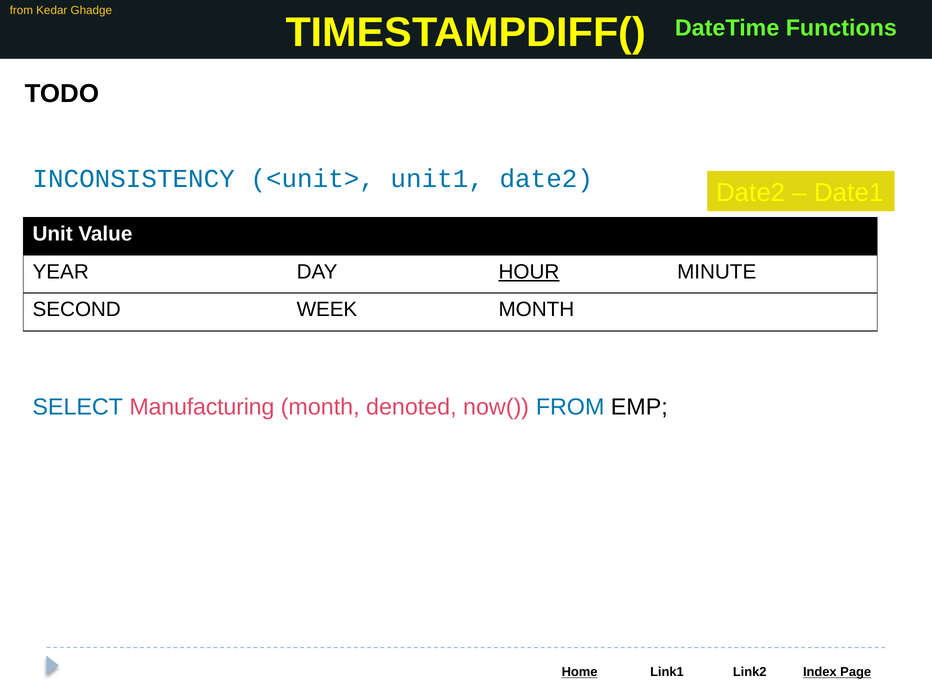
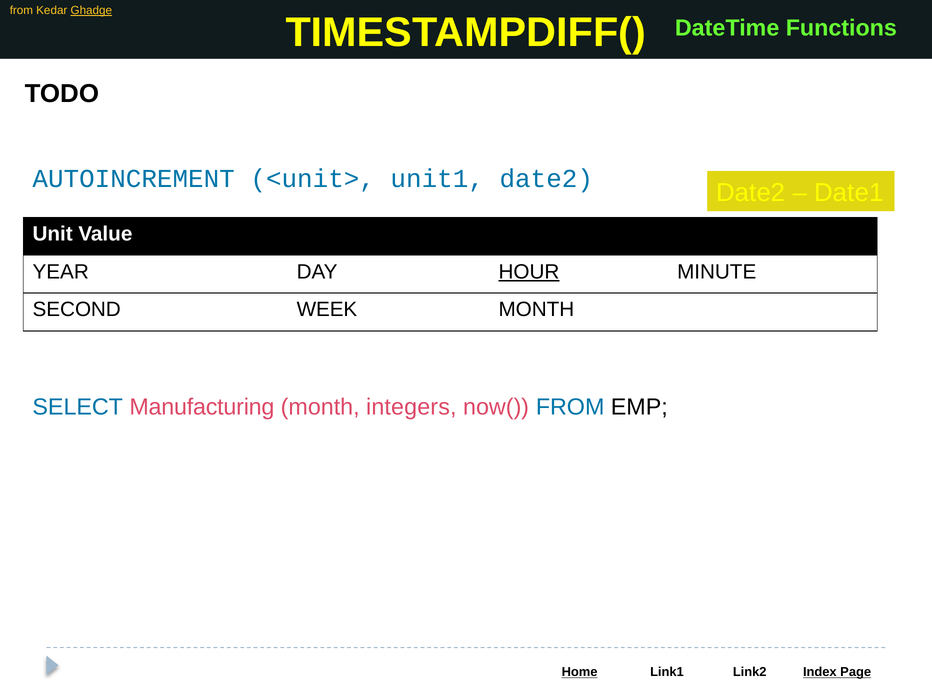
Ghadge underline: none -> present (91, 11)
INCONSISTENCY: INCONSISTENCY -> AUTOINCREMENT (134, 178)
denoted: denoted -> integers (411, 407)
